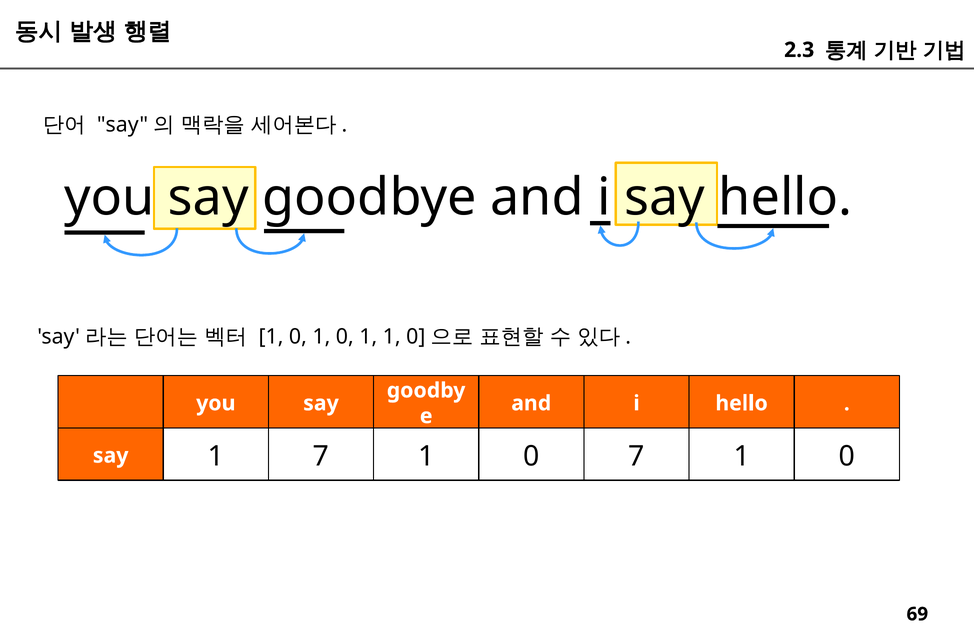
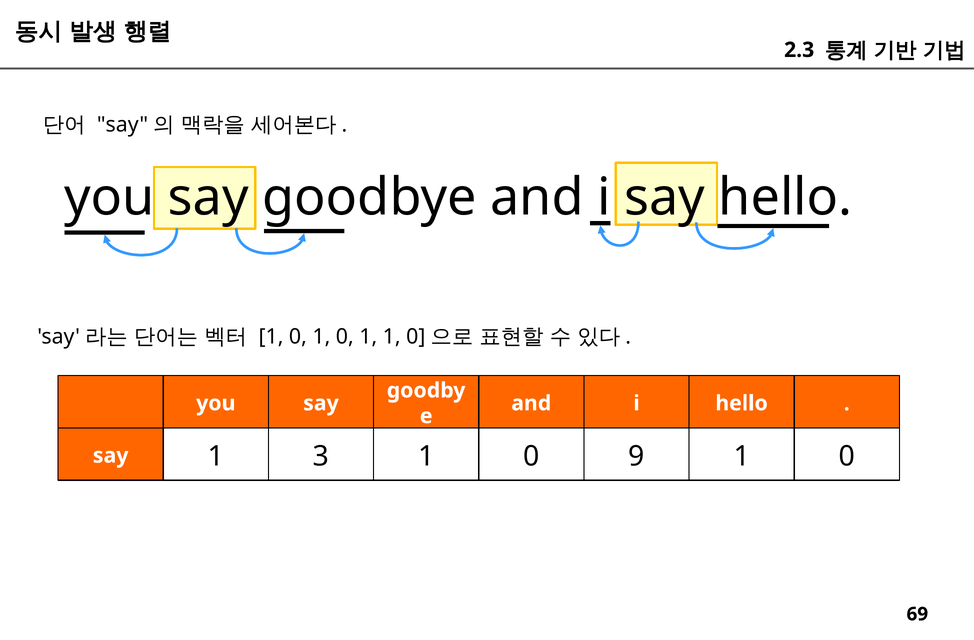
1 7: 7 -> 3 (321, 456)
0 7: 7 -> 9 (637, 456)
